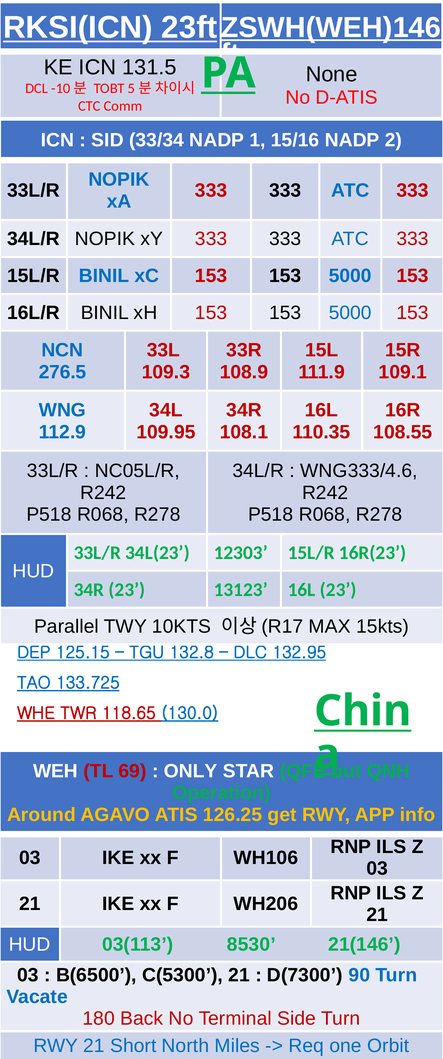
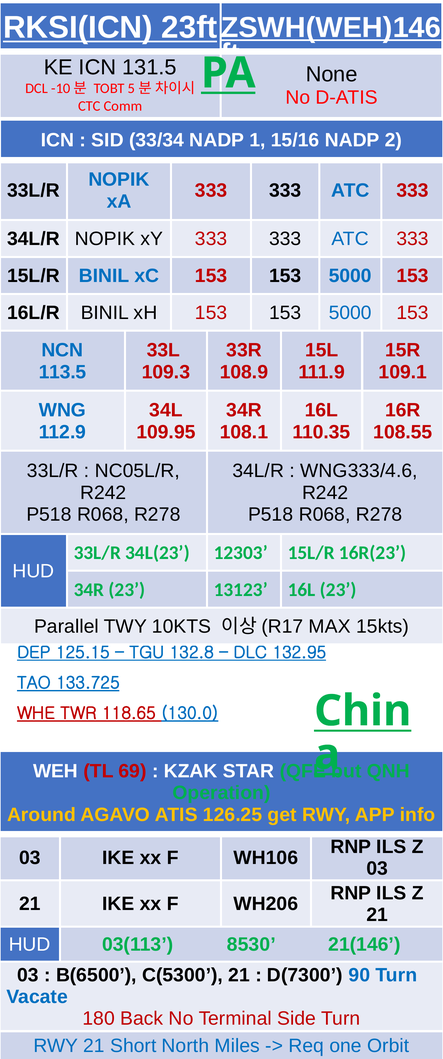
276.5: 276.5 -> 113.5 (63, 372)
ONLY: ONLY -> KZAK (191, 772)
